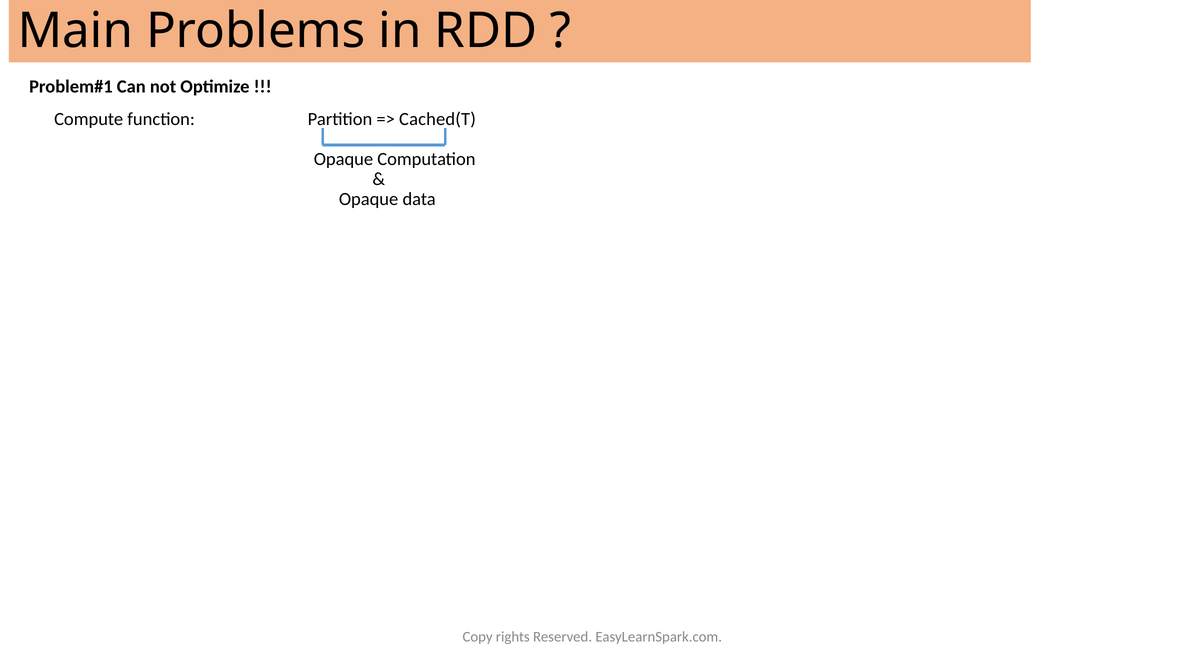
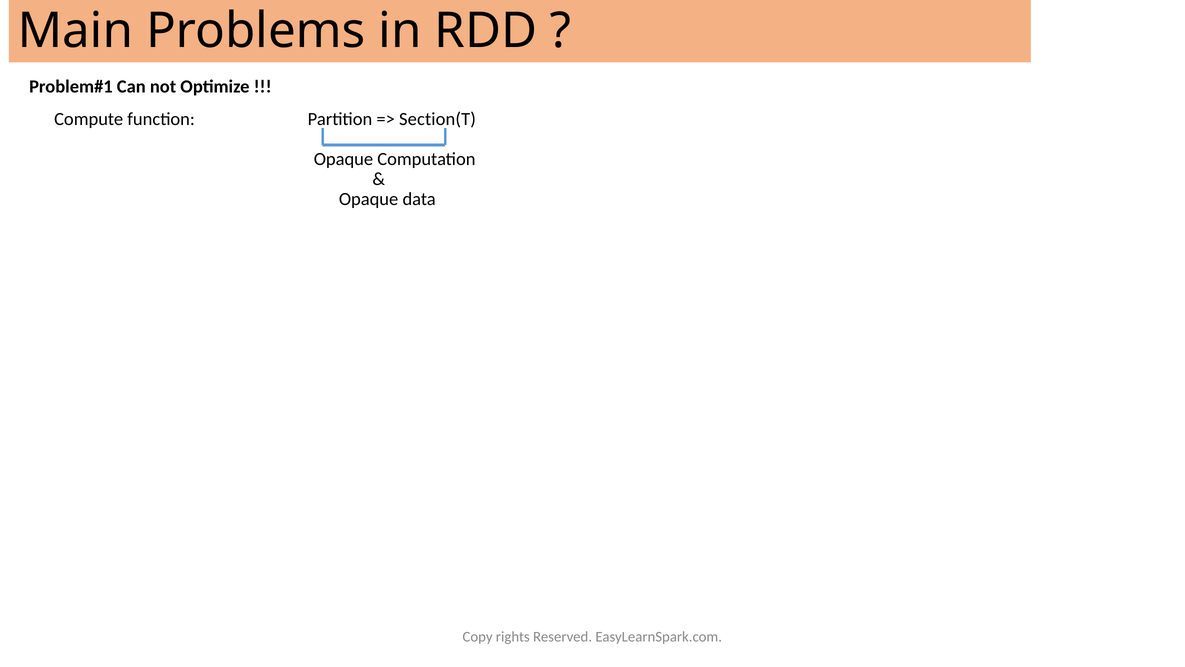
Cached(T: Cached(T -> Section(T (438, 119)
